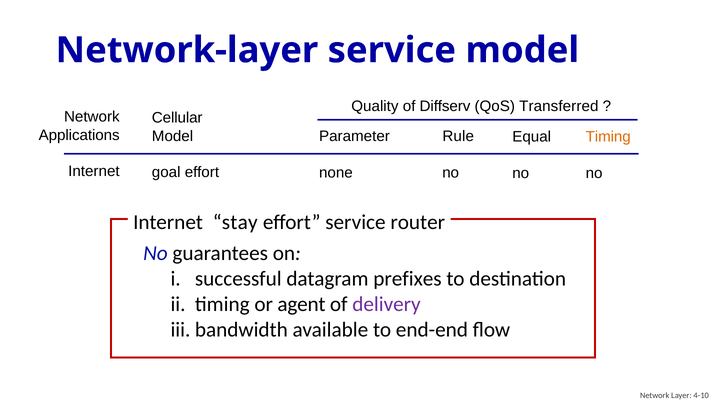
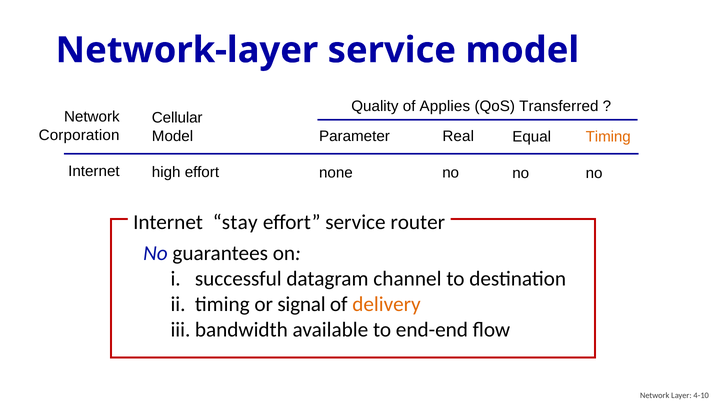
of Diffserv: Diffserv -> Applies (445, 106)
Applications: Applications -> Corporation (79, 135)
Rule: Rule -> Real (458, 137)
goal: goal -> high (166, 173)
prefixes: prefixes -> channel (407, 279)
agent: agent -> signal (302, 305)
delivery colour: purple -> orange (387, 305)
